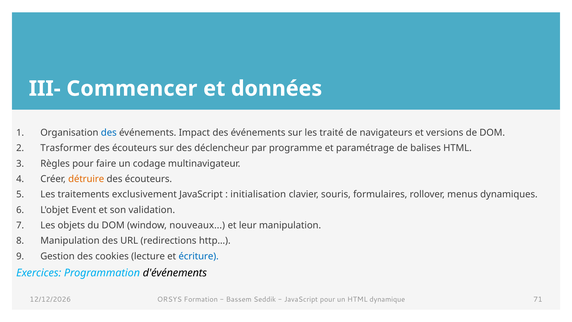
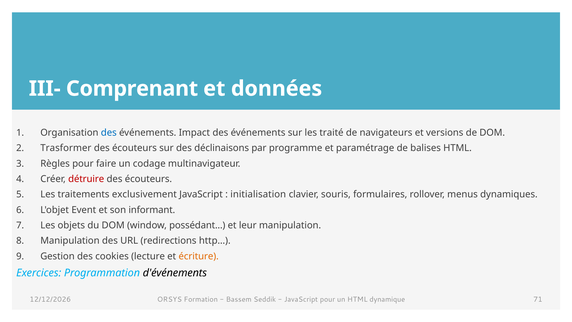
Commencer: Commencer -> Comprenant (132, 89)
déclencheur: déclencheur -> déclinaisons (222, 148)
détruire colour: orange -> red (86, 179)
validation: validation -> informant (152, 210)
nouveaux: nouveaux -> possédant (197, 225)
écriture colour: blue -> orange (199, 256)
